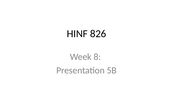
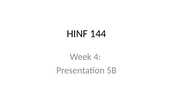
826: 826 -> 144 (98, 33)
8: 8 -> 4 (97, 56)
